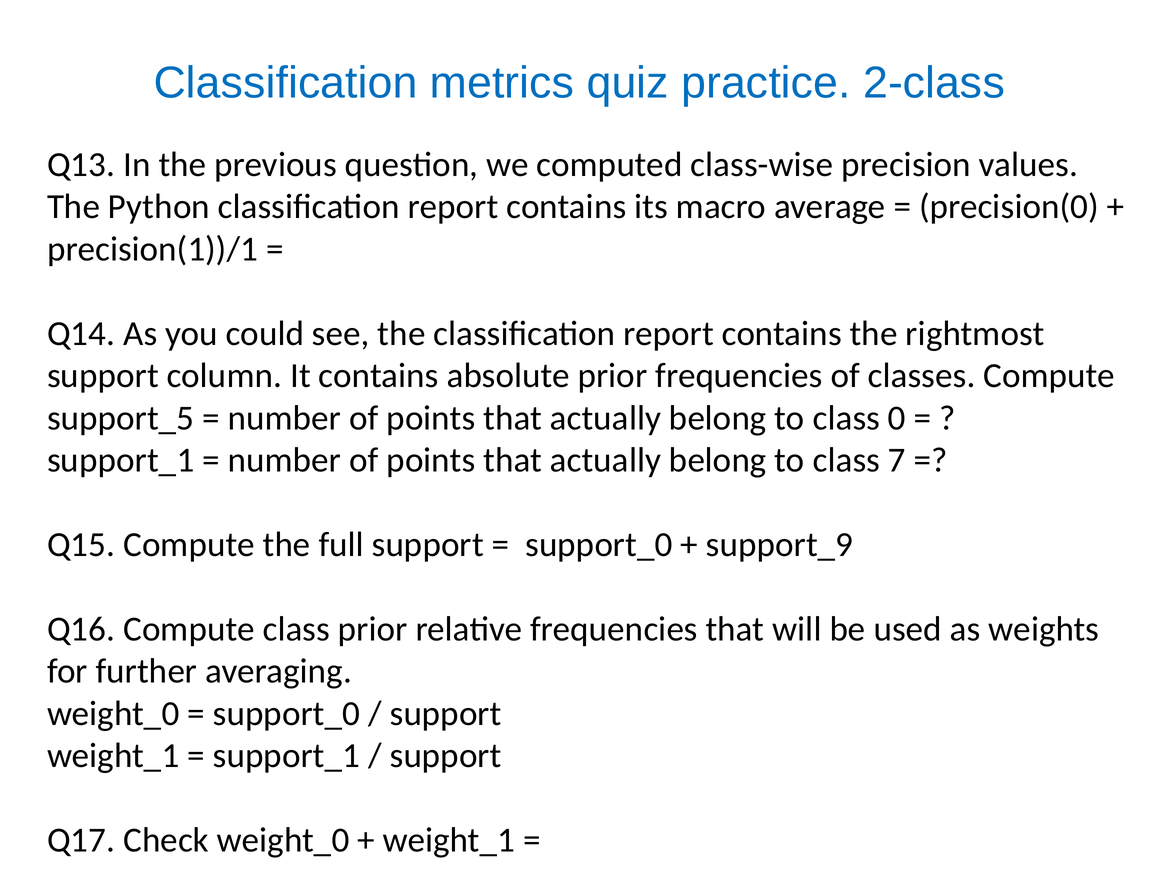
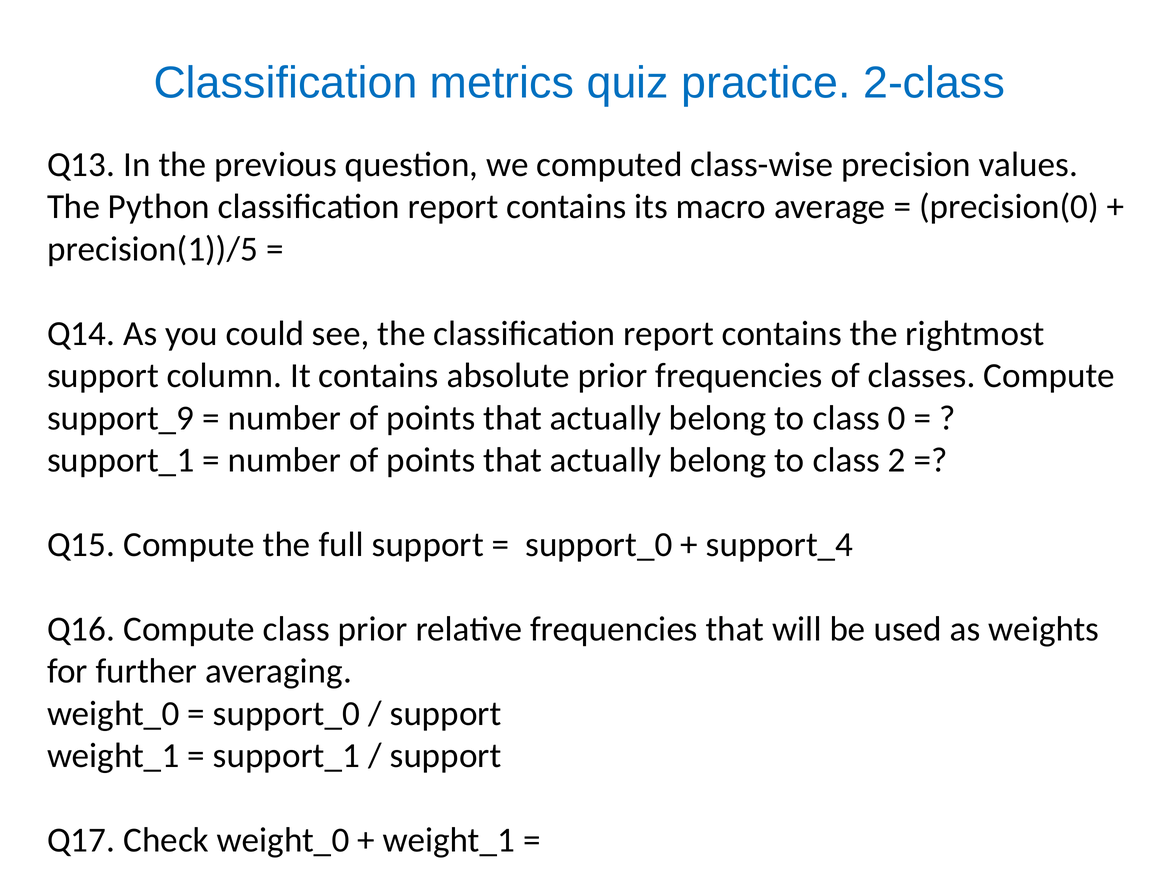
precision(1))/1: precision(1))/1 -> precision(1))/5 (153, 249)
support_5: support_5 -> support_9 (121, 418)
7: 7 -> 2 (897, 460)
support_9: support_9 -> support_4 (780, 544)
